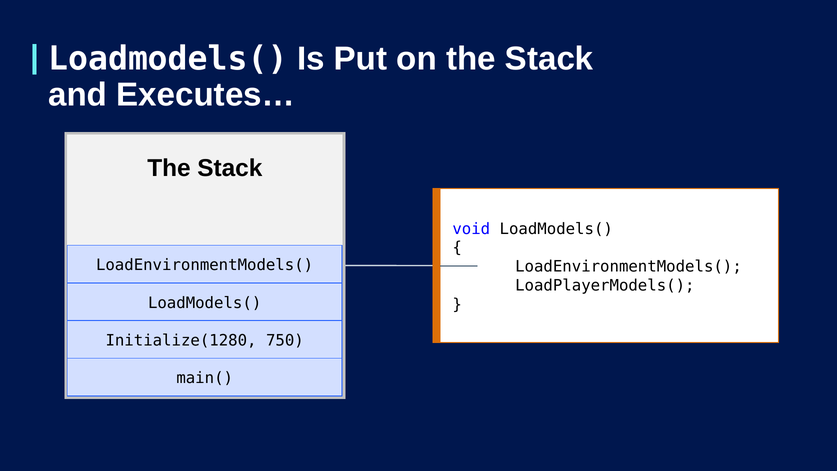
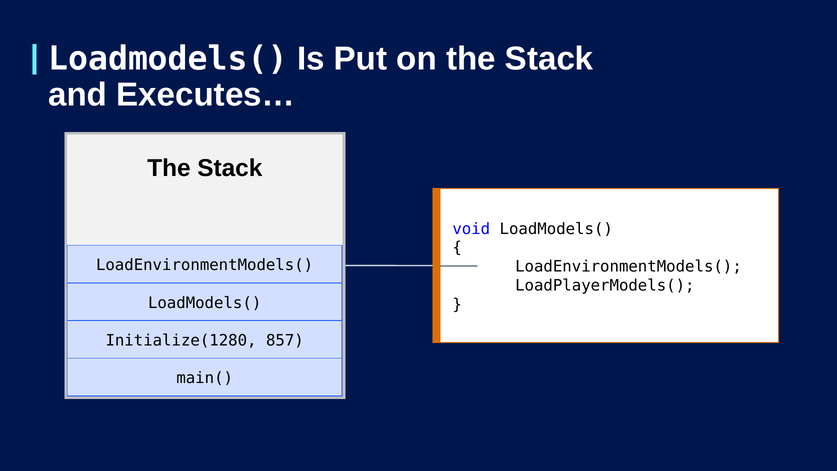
750: 750 -> 857 (285, 340)
